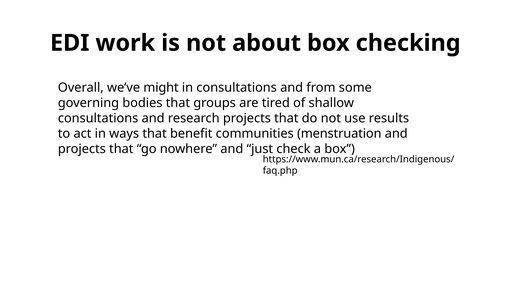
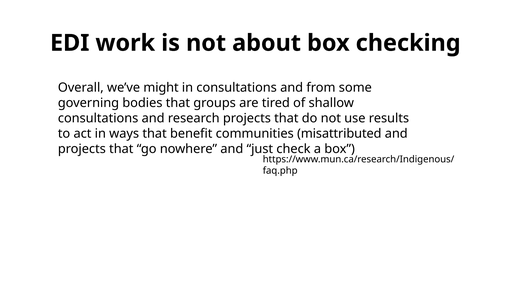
menstruation: menstruation -> misattributed (339, 133)
